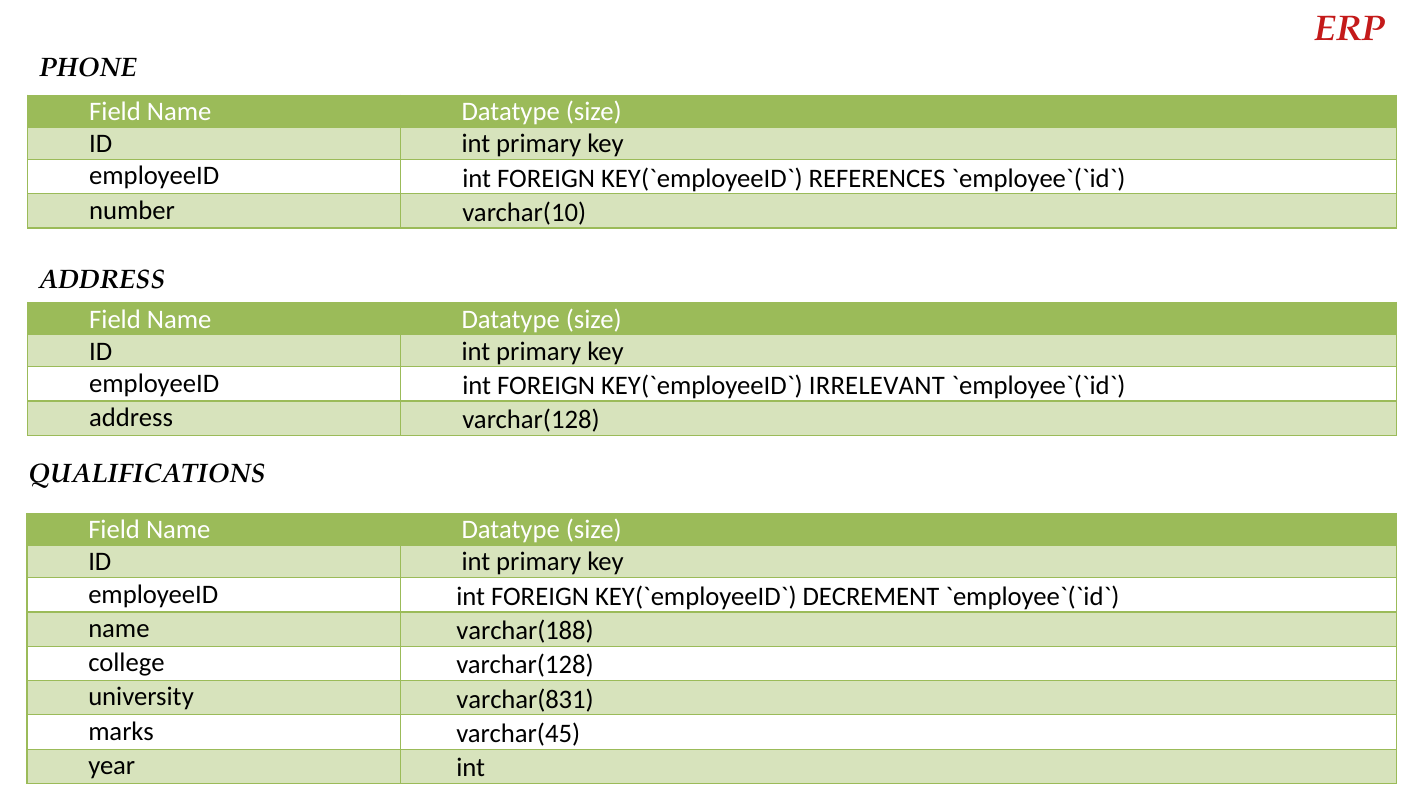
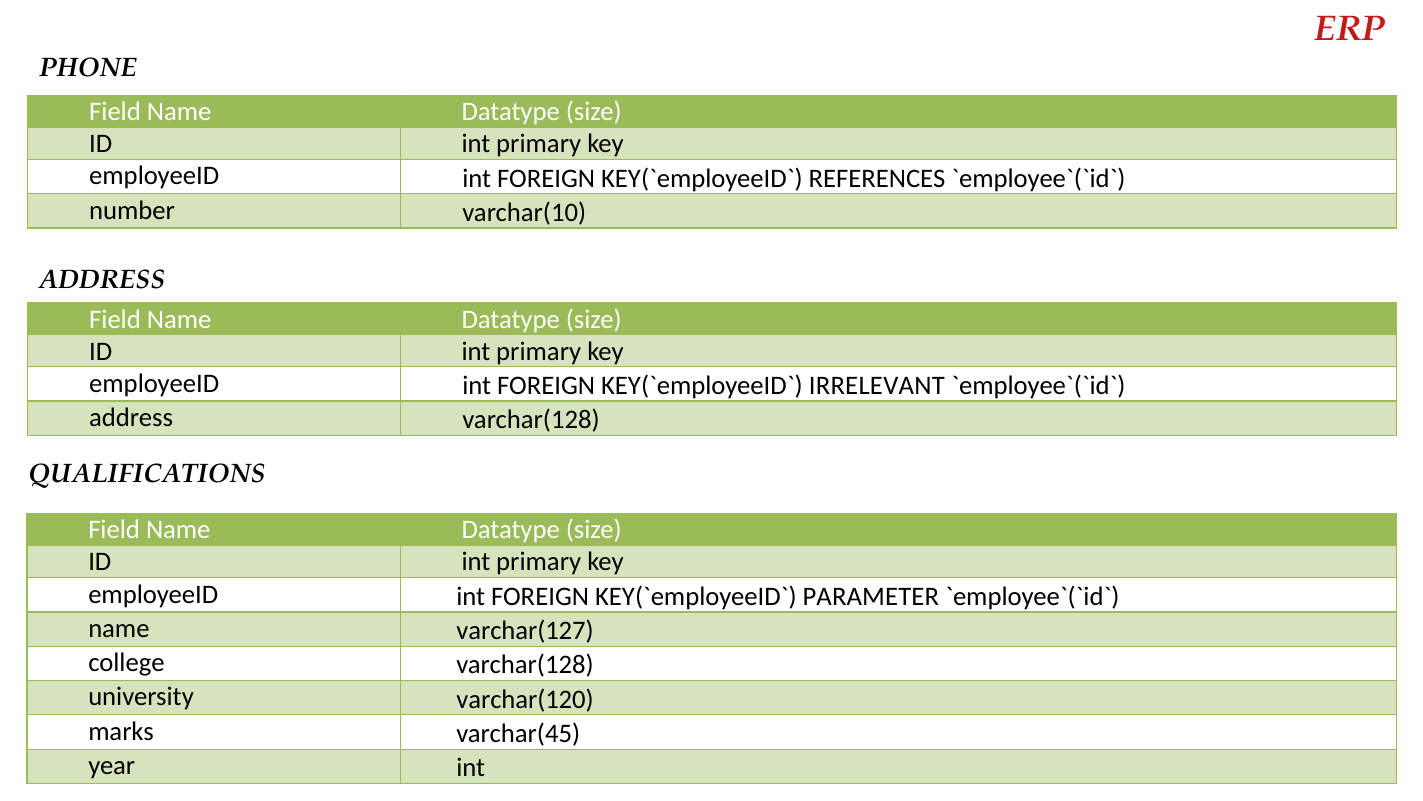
DECREMENT: DECREMENT -> PARAMETER (871, 596)
varchar(188: varchar(188 -> varchar(127 (525, 630)
varchar(831: varchar(831 -> varchar(120 (525, 699)
